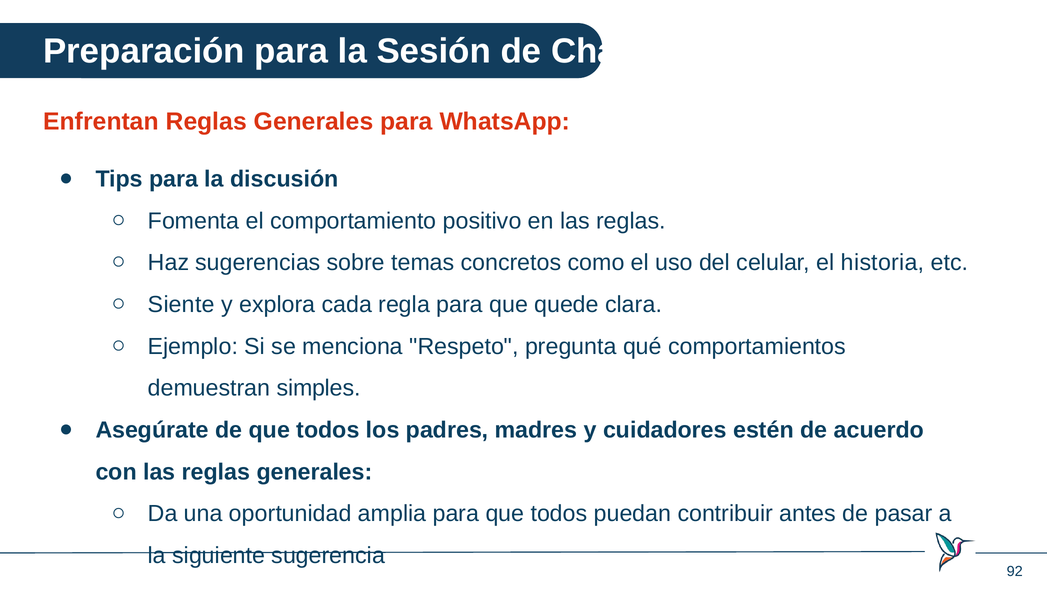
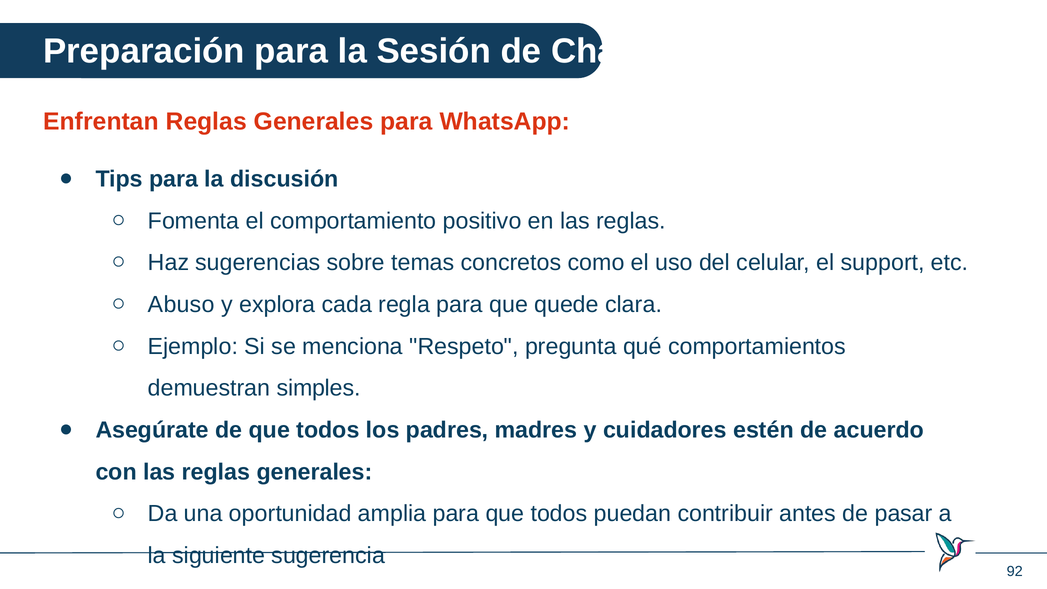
historia: historia -> support (883, 263)
Siente: Siente -> Abuso (181, 304)
